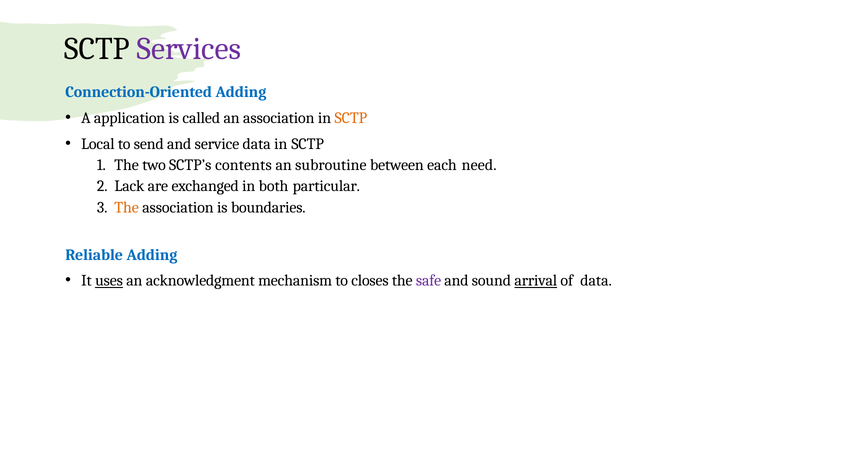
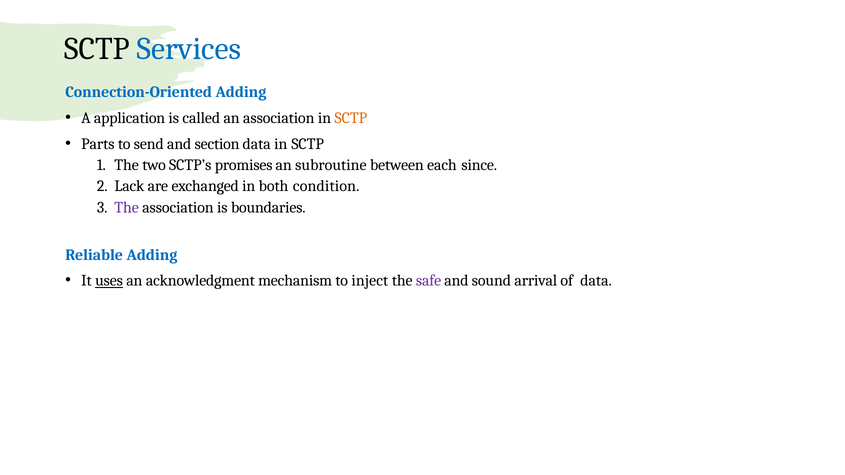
Services colour: purple -> blue (189, 49)
Local: Local -> Parts (98, 144)
service: service -> section (217, 144)
contents: contents -> promises (244, 165)
need: need -> since (479, 165)
particular: particular -> condition (326, 186)
The colour: orange -> purple (127, 208)
closes: closes -> inject (370, 281)
arrival underline: present -> none (536, 281)
